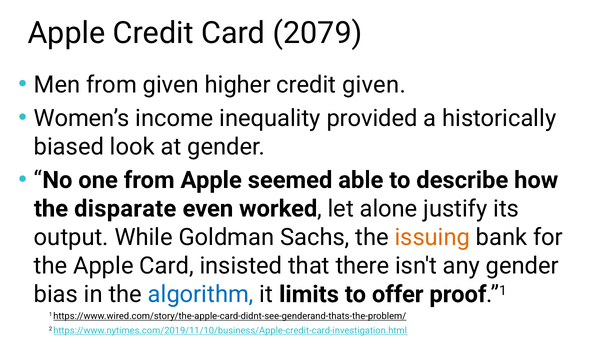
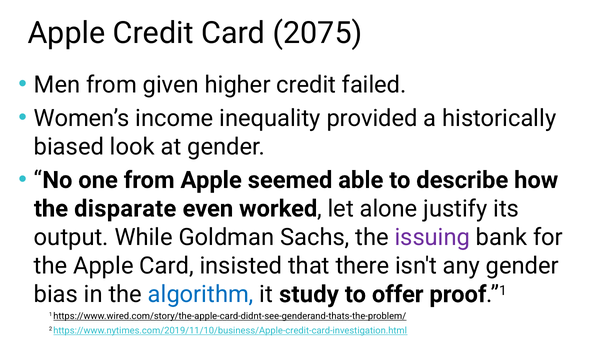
2079: 2079 -> 2075 (317, 33)
credit given: given -> failed (374, 85)
issuing colour: orange -> purple (432, 237)
limits: limits -> study (309, 294)
